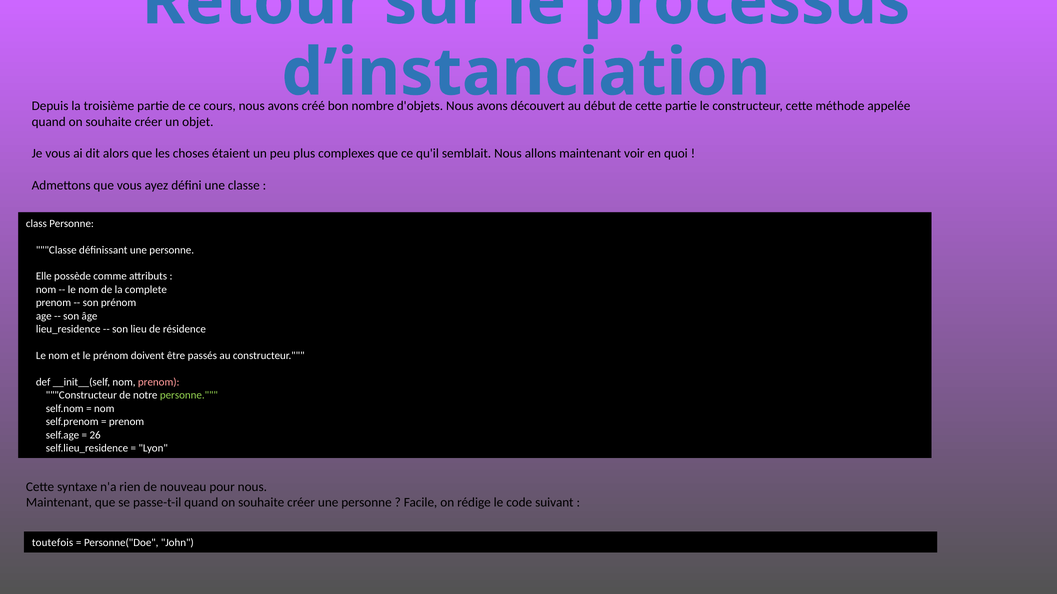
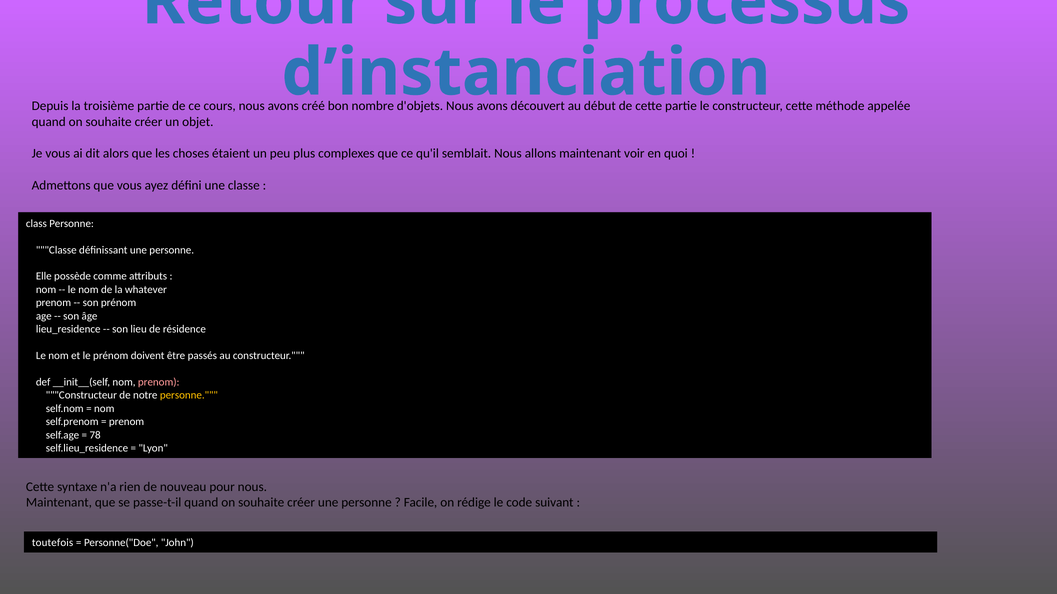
complete: complete -> whatever (146, 290)
personne colour: light green -> yellow (189, 396)
26: 26 -> 78 (95, 435)
